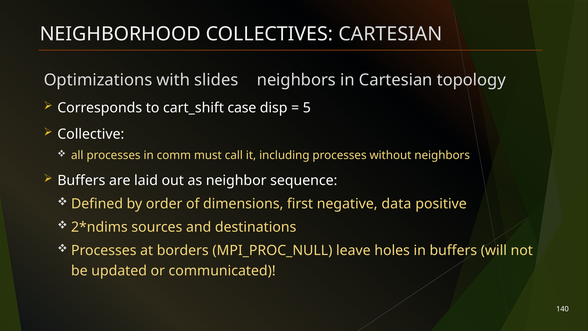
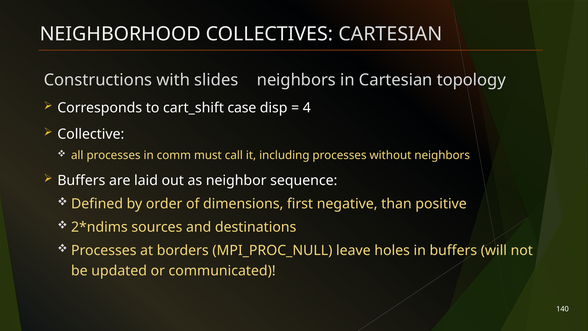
Optimizations: Optimizations -> Constructions (98, 80)
5: 5 -> 4 (307, 108)
data: data -> than (396, 204)
